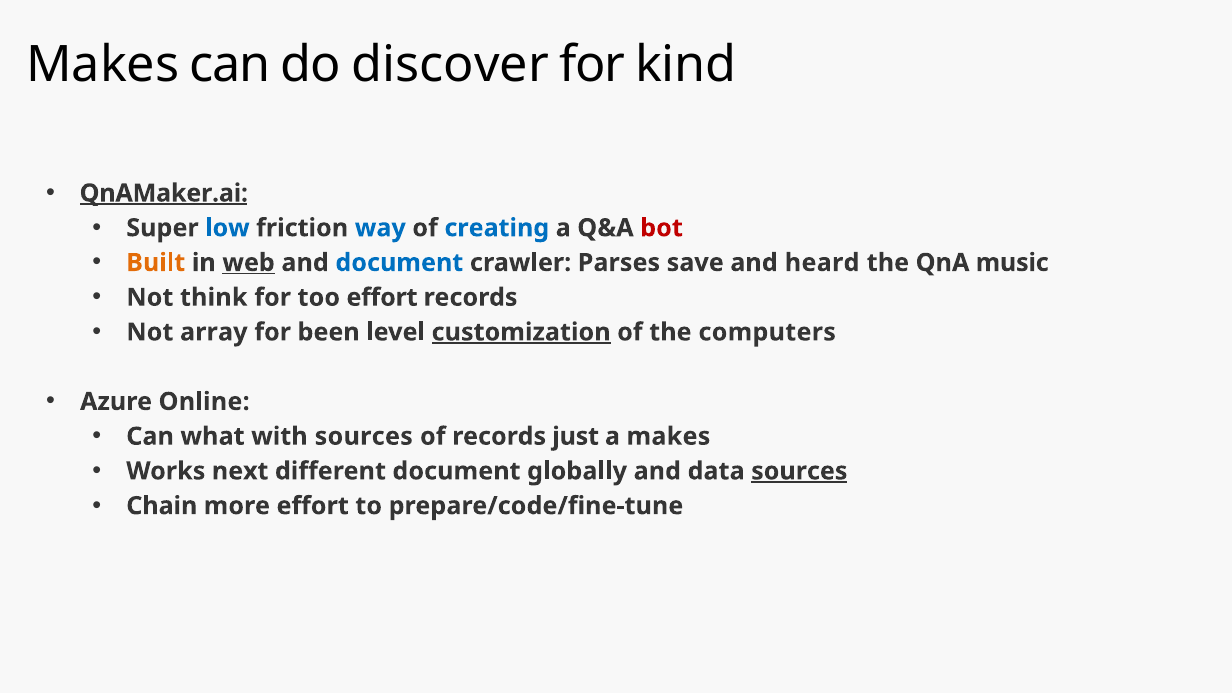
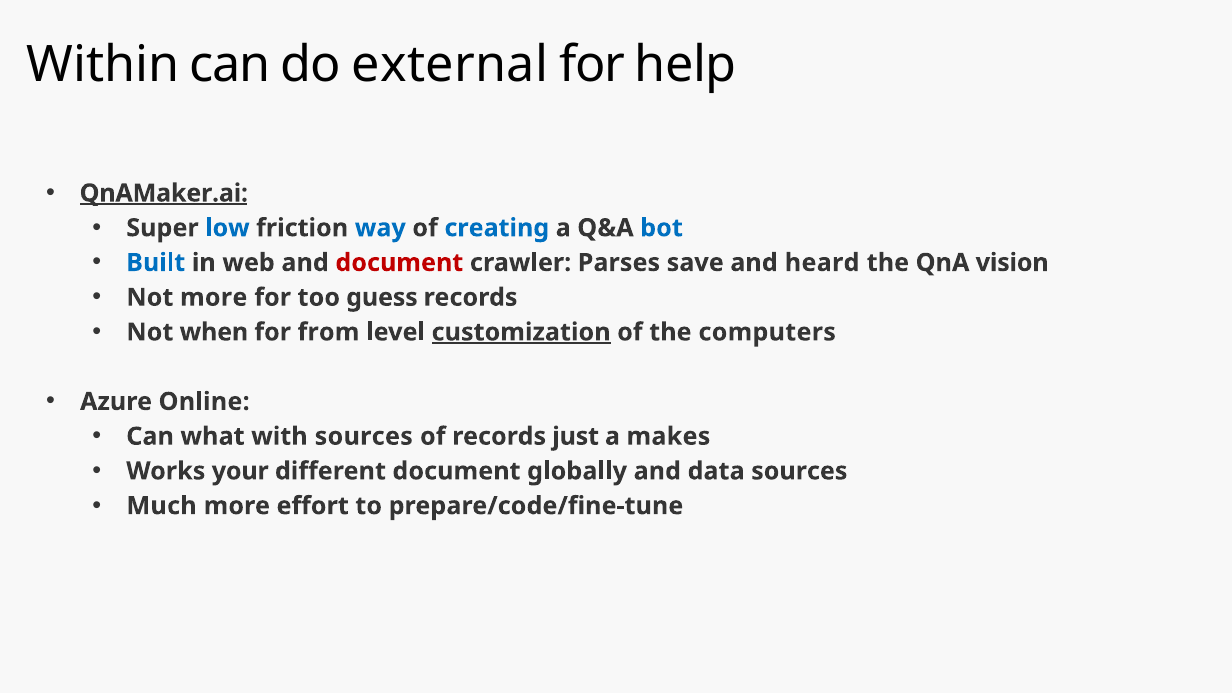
Makes: Makes -> Within (103, 65)
discover: discover -> external (450, 65)
kind: kind -> help (686, 65)
bot colour: red -> blue (662, 228)
Built colour: orange -> blue (156, 263)
web underline: present -> none (249, 263)
document colour: blue -> red (399, 263)
music: music -> vision (1012, 263)
Not think: think -> more (214, 297)
too effort: effort -> guess (382, 297)
array: array -> when (214, 332)
been: been -> from (328, 332)
next: next -> your (240, 471)
sources underline: present -> none (799, 471)
Chain: Chain -> Much (162, 506)
